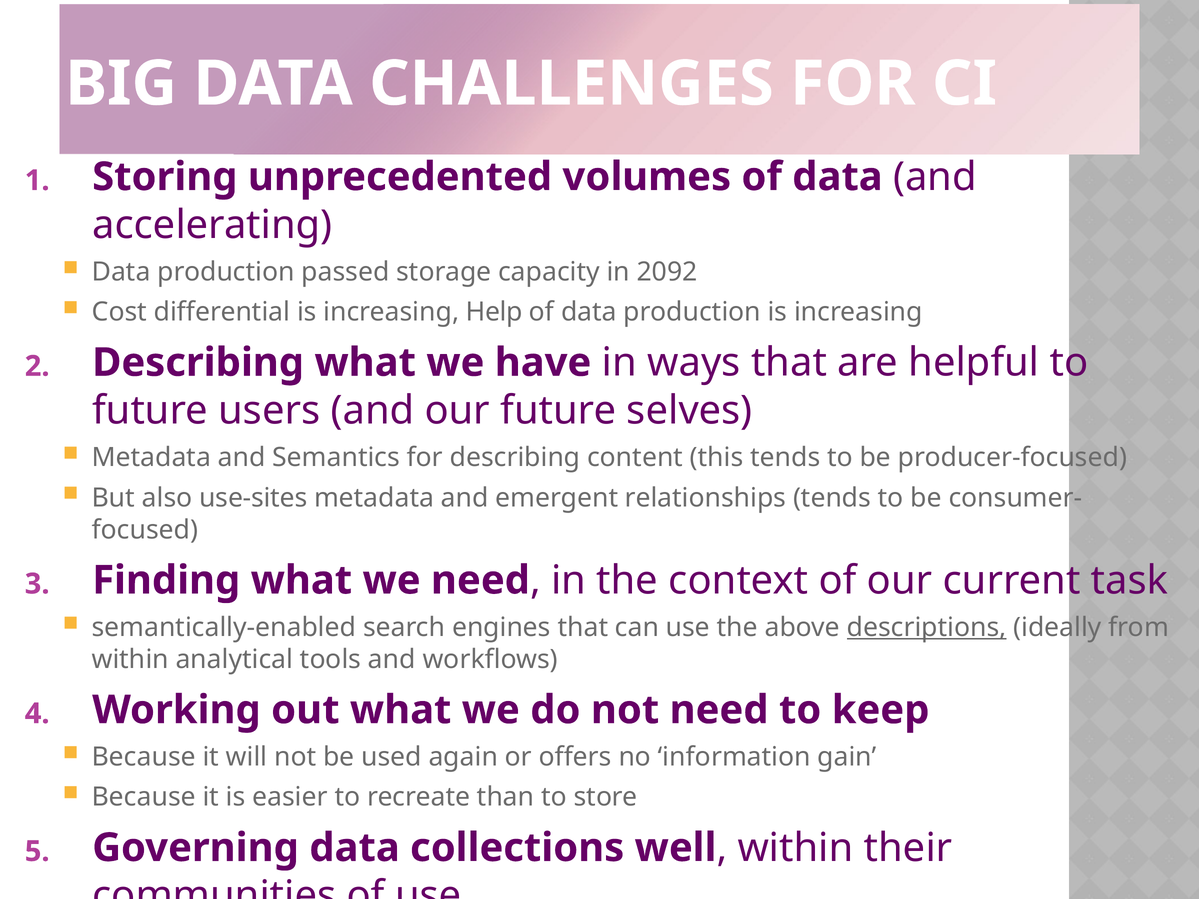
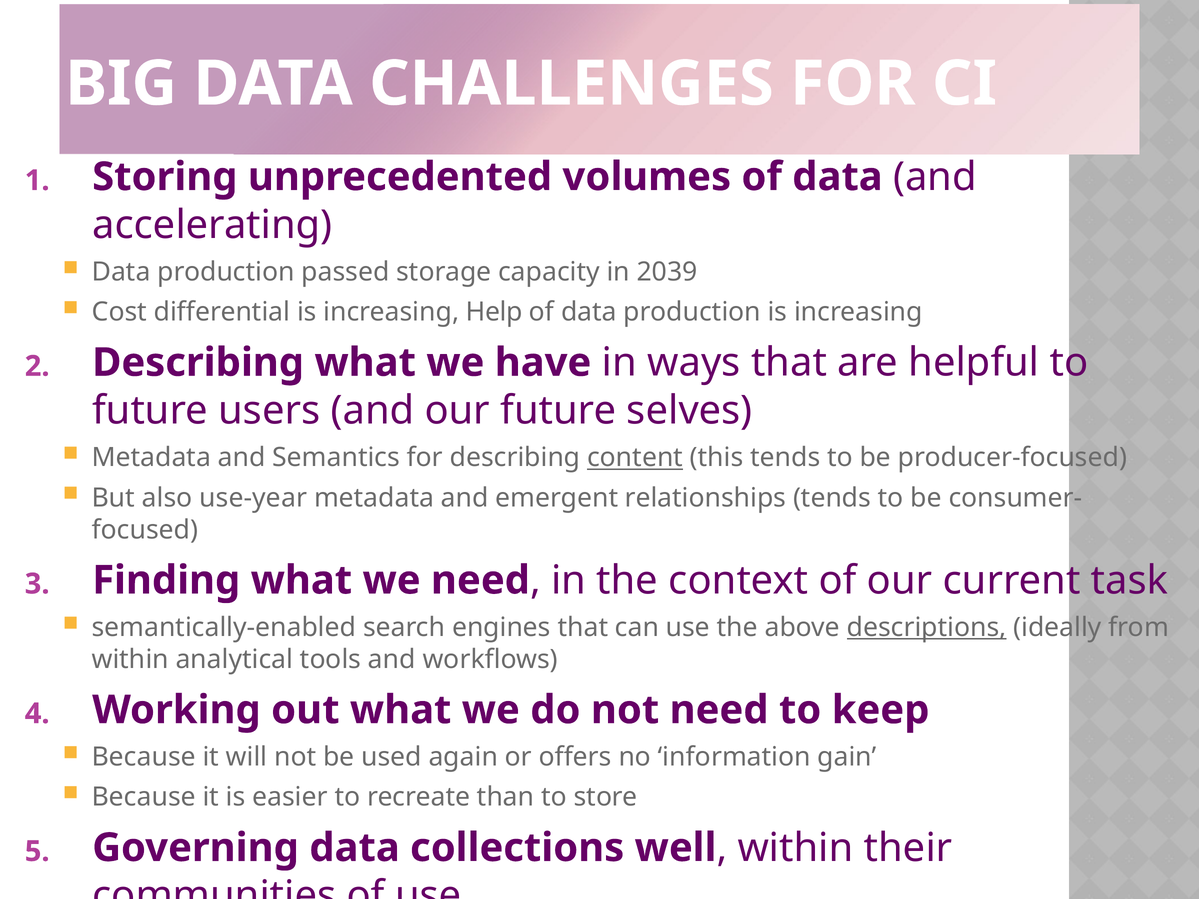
2092: 2092 -> 2039 (667, 272)
content underline: none -> present (635, 458)
use-sites: use-sites -> use-year (253, 498)
